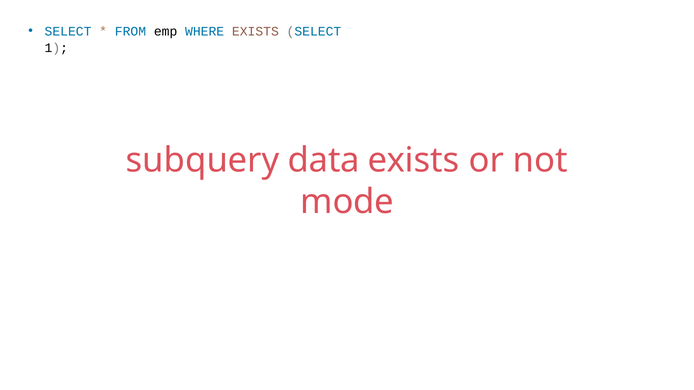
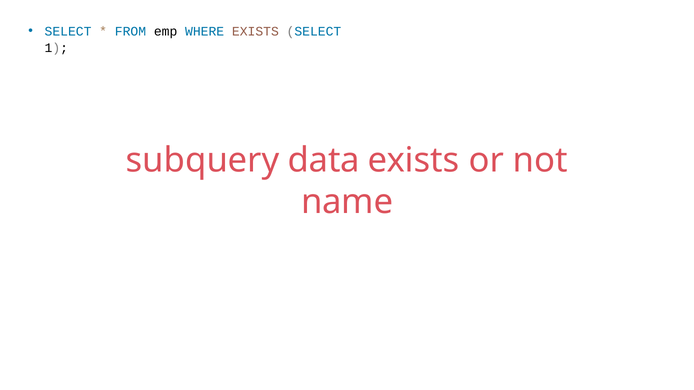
mode: mode -> name (347, 202)
